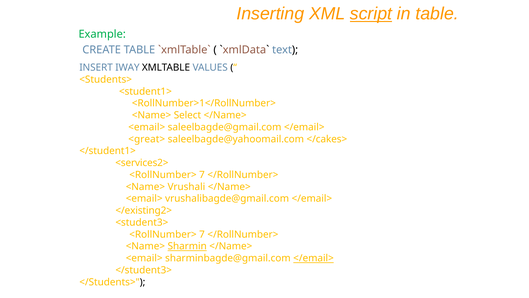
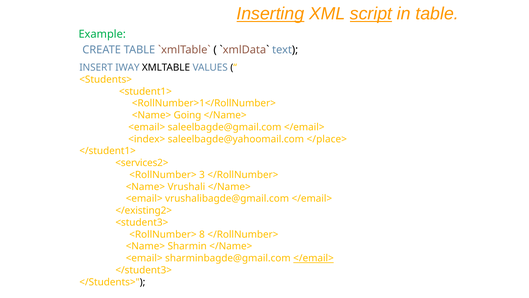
Inserting underline: none -> present (270, 14)
Select: Select -> Going (187, 115)
<great>: <great> -> <index> (147, 139)
</cakes>: </cakes> -> </place> (327, 139)
7: 7 -> 3 (202, 175)
7: 7 -> 8 (202, 234)
Sharmin underline: present -> none (187, 246)
